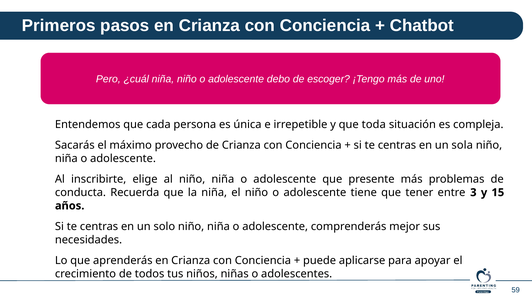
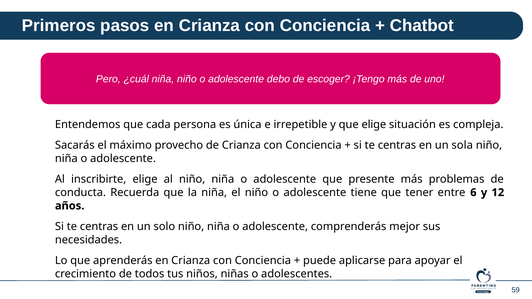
que toda: toda -> elige (374, 125)
3: 3 -> 6 (473, 193)
15: 15 -> 12 (498, 193)
